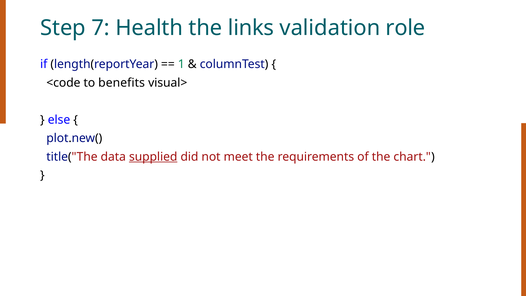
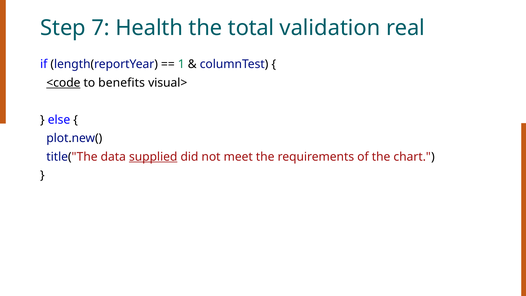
links: links -> total (251, 28)
role: role -> real (405, 28)
<code underline: none -> present (63, 83)
